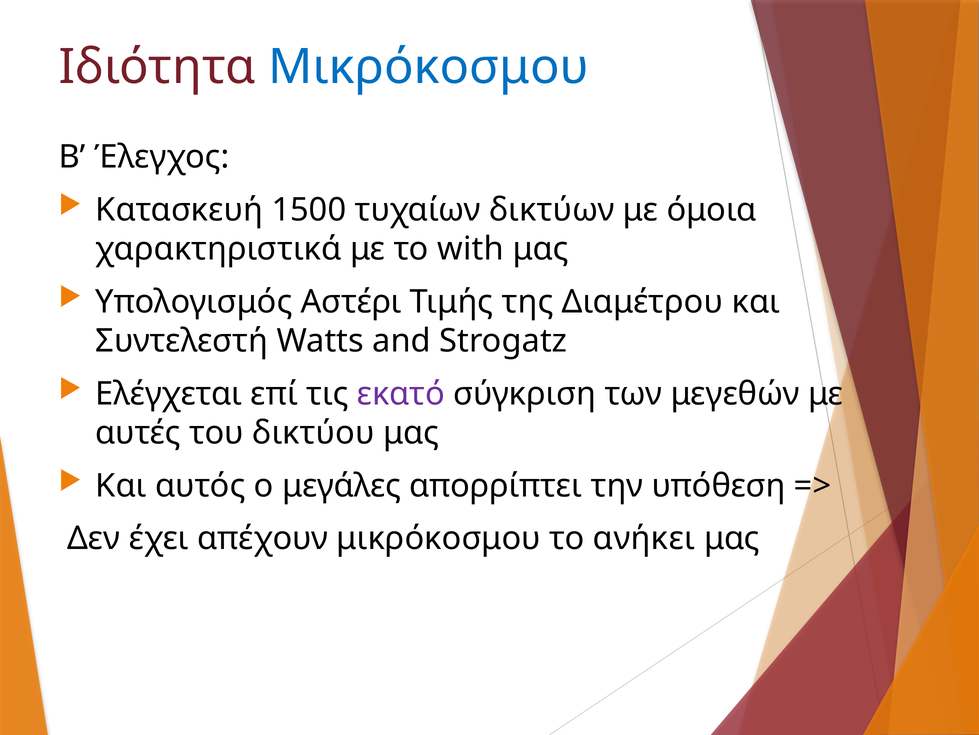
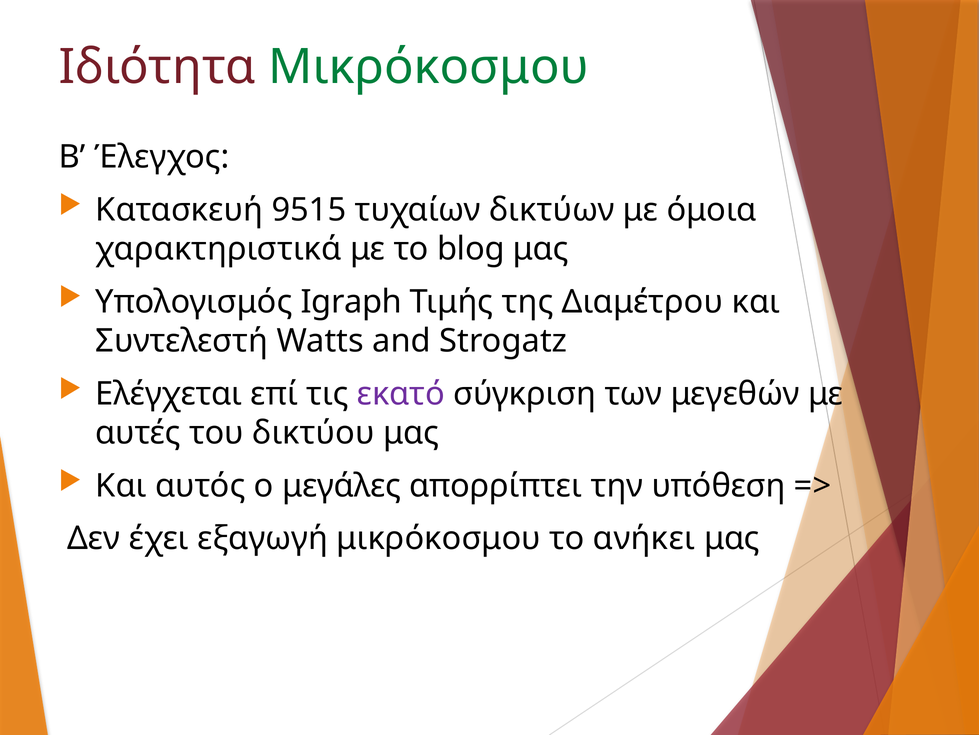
Μικρόκοσμου colour: blue -> green (429, 67)
1500: 1500 -> 9515 (309, 210)
with: with -> blog (471, 249)
Αστέρι: Αστέρι -> Igraph (351, 301)
απέχουν: απέχουν -> εξαγωγή (263, 538)
